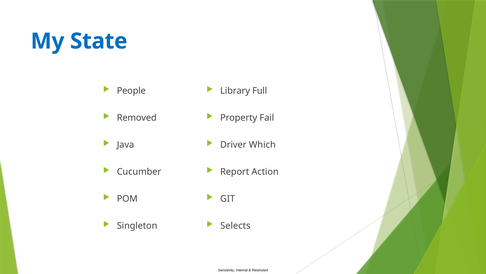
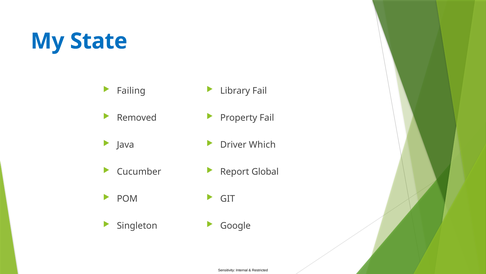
People: People -> Failing (131, 90)
Library Full: Full -> Fail (260, 90)
Action: Action -> Global (265, 171)
Selects: Selects -> Google (235, 225)
